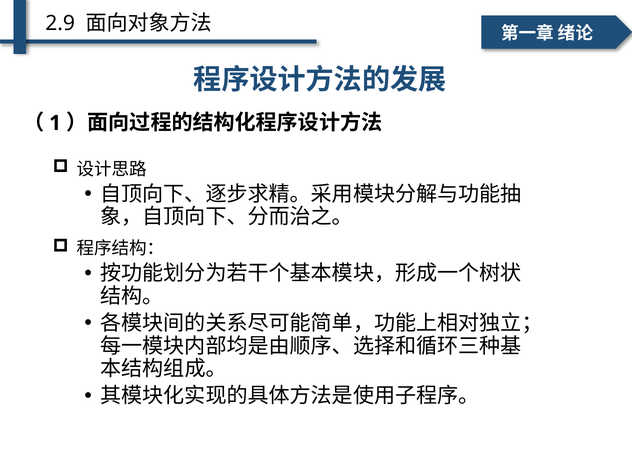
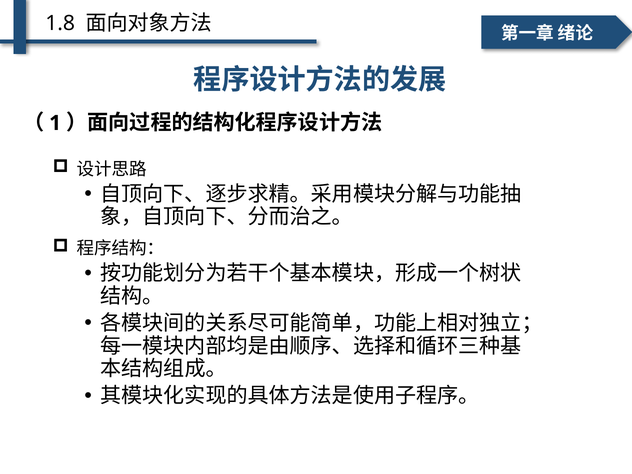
2.9: 2.9 -> 1.8 (60, 23)
